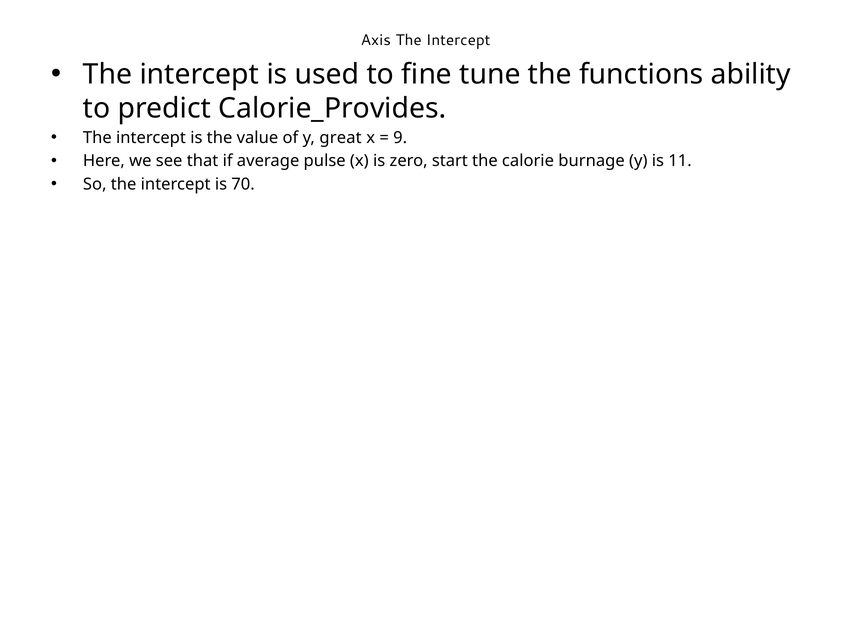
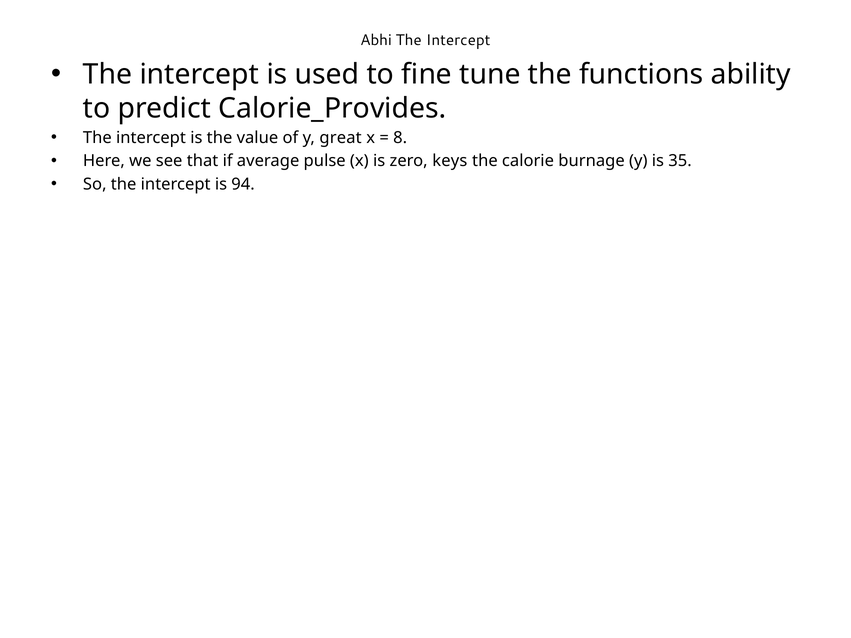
Axis: Axis -> Abhi (376, 40)
9: 9 -> 8 (400, 138)
start: start -> keys (450, 161)
11: 11 -> 35 (680, 161)
70: 70 -> 94 (243, 184)
